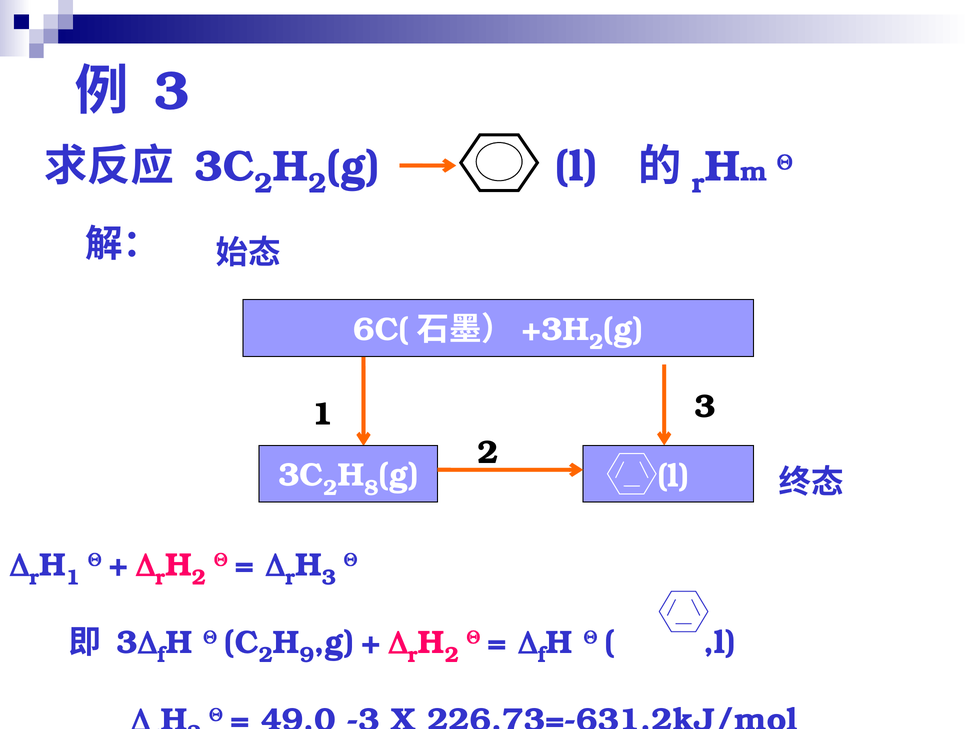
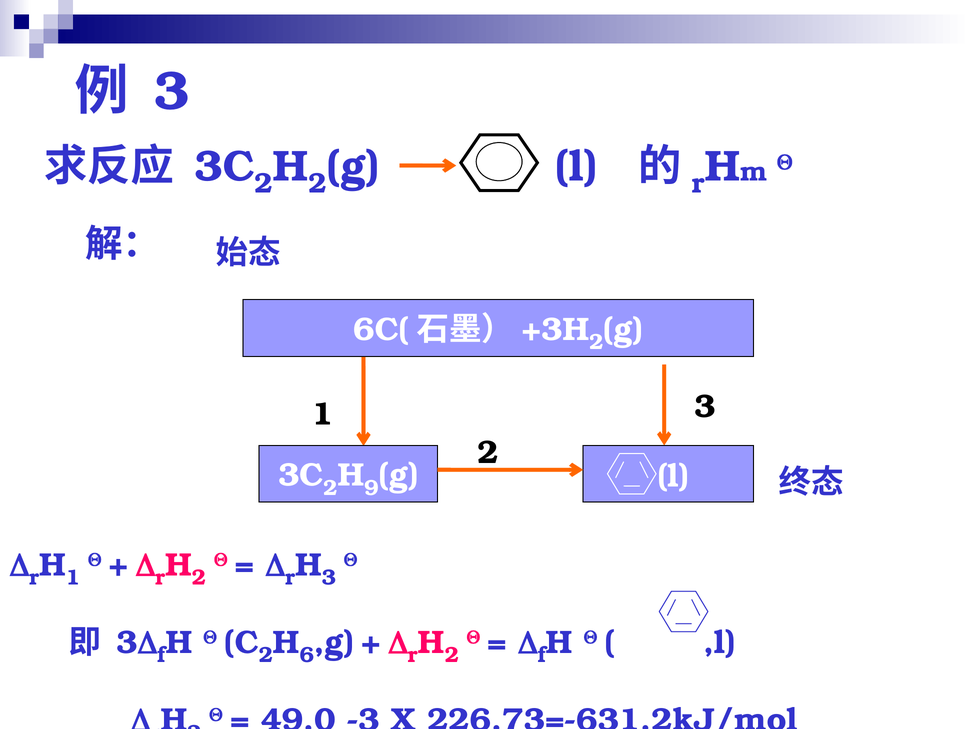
8: 8 -> 9 (372, 488)
9: 9 -> 6 (307, 655)
